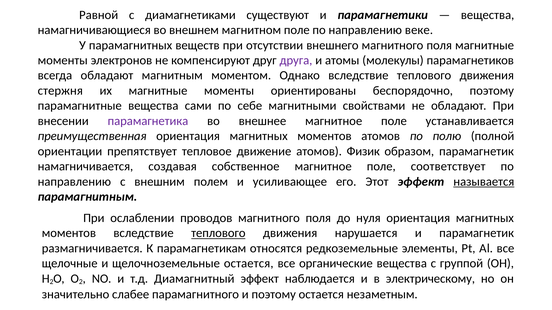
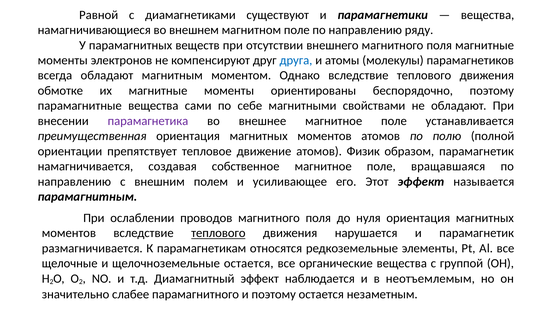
веке: веке -> ряду (419, 30)
друга colour: purple -> blue (296, 60)
стержня: стержня -> обмотке (60, 91)
соответствует: соответствует -> вращавшаяся (448, 167)
называется underline: present -> none (484, 182)
электрическому: электрическому -> неотъемлемым (430, 279)
